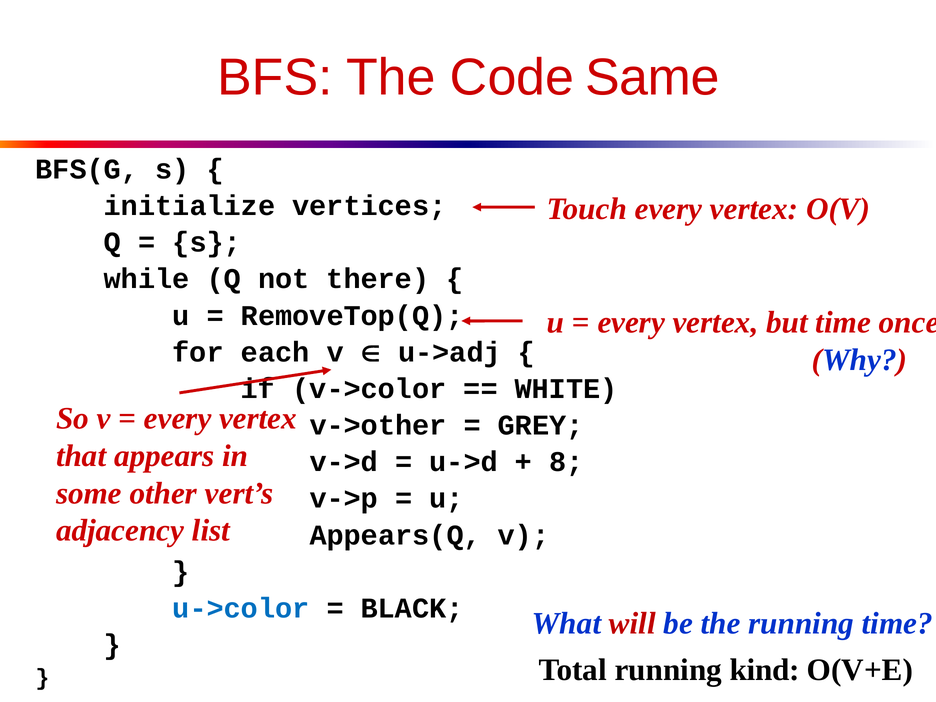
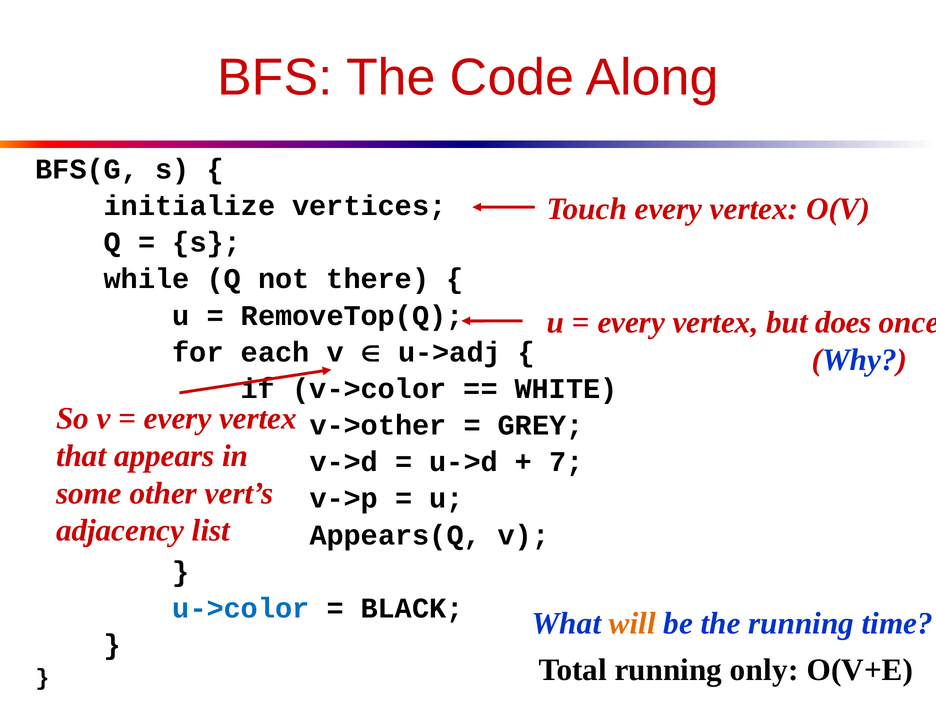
Same: Same -> Along (652, 78)
but time: time -> does (843, 322)
8: 8 -> 7 (566, 462)
will colour: red -> orange (632, 623)
kind: kind -> only (764, 670)
